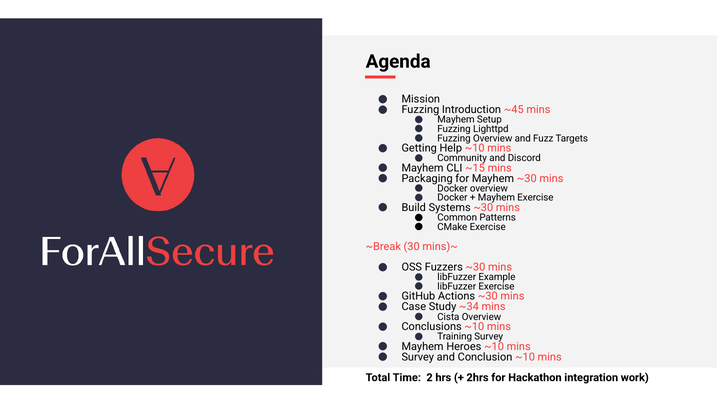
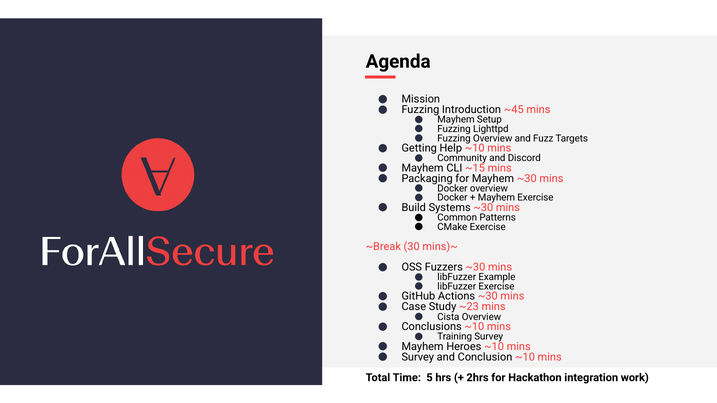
~34: ~34 -> ~23 (469, 307)
Time 2: 2 -> 5 (430, 378)
